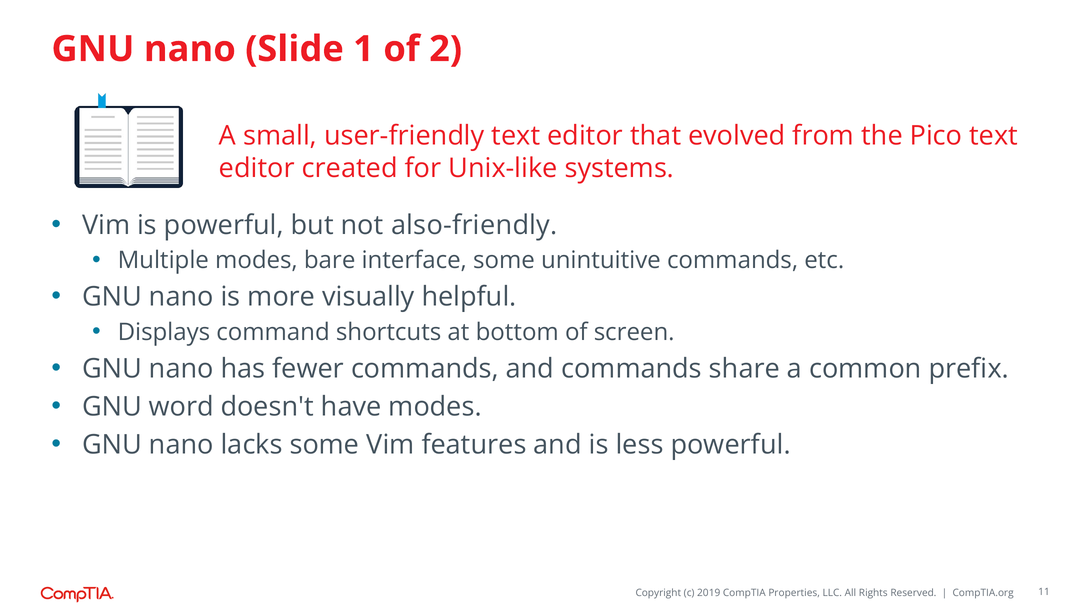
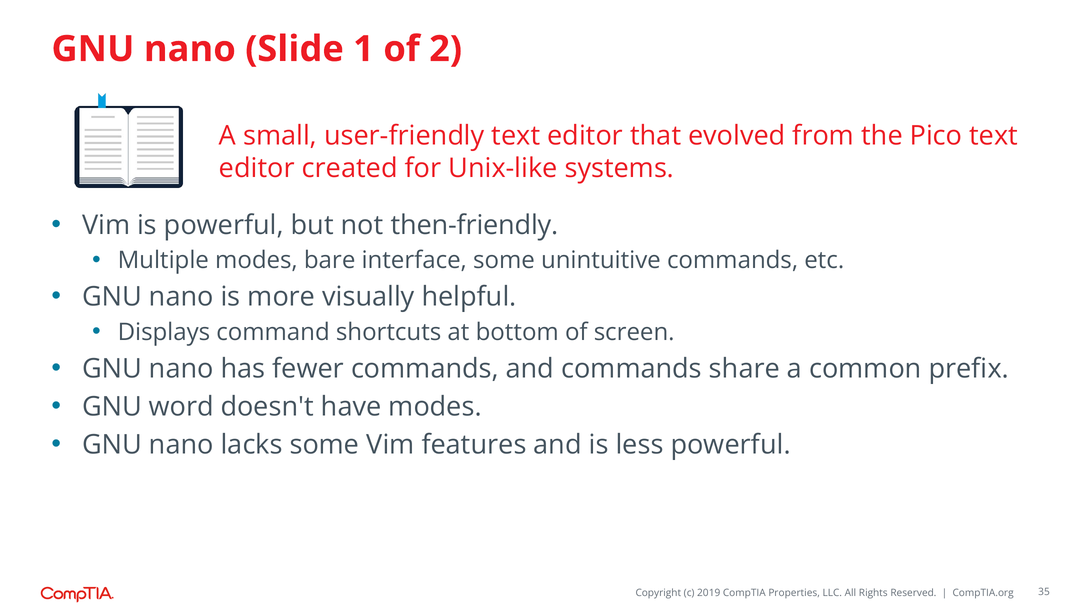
also-friendly: also-friendly -> then-friendly (474, 225)
11: 11 -> 35 (1044, 592)
